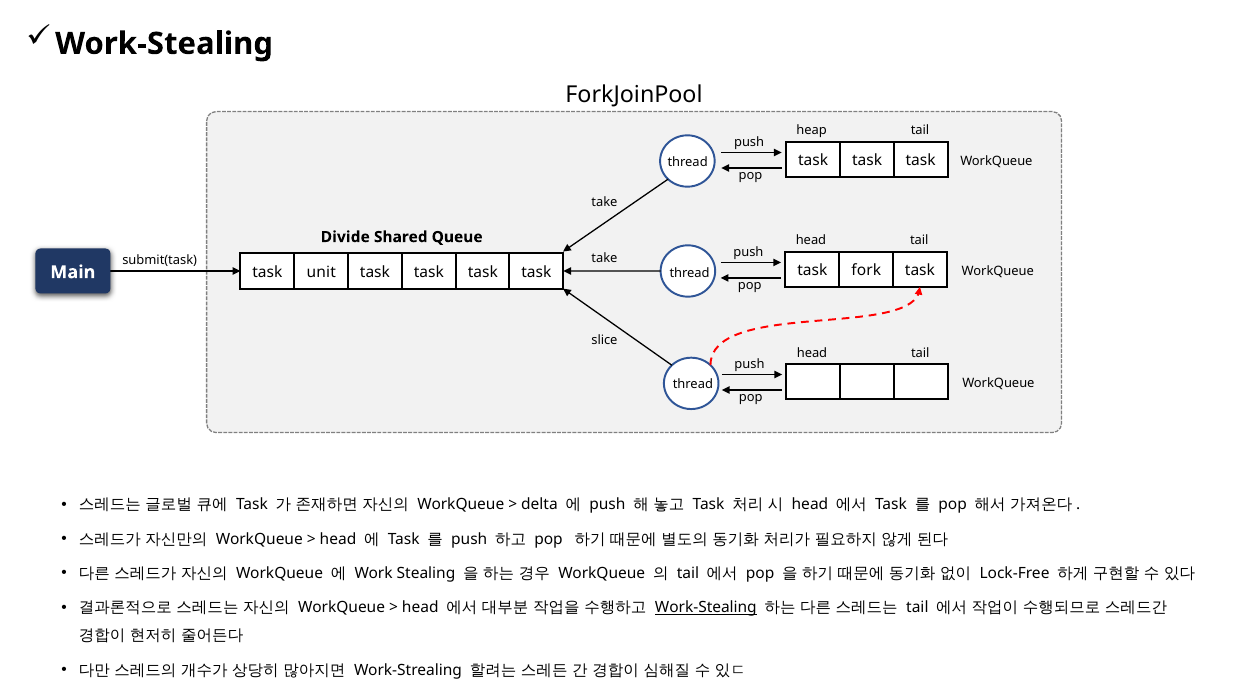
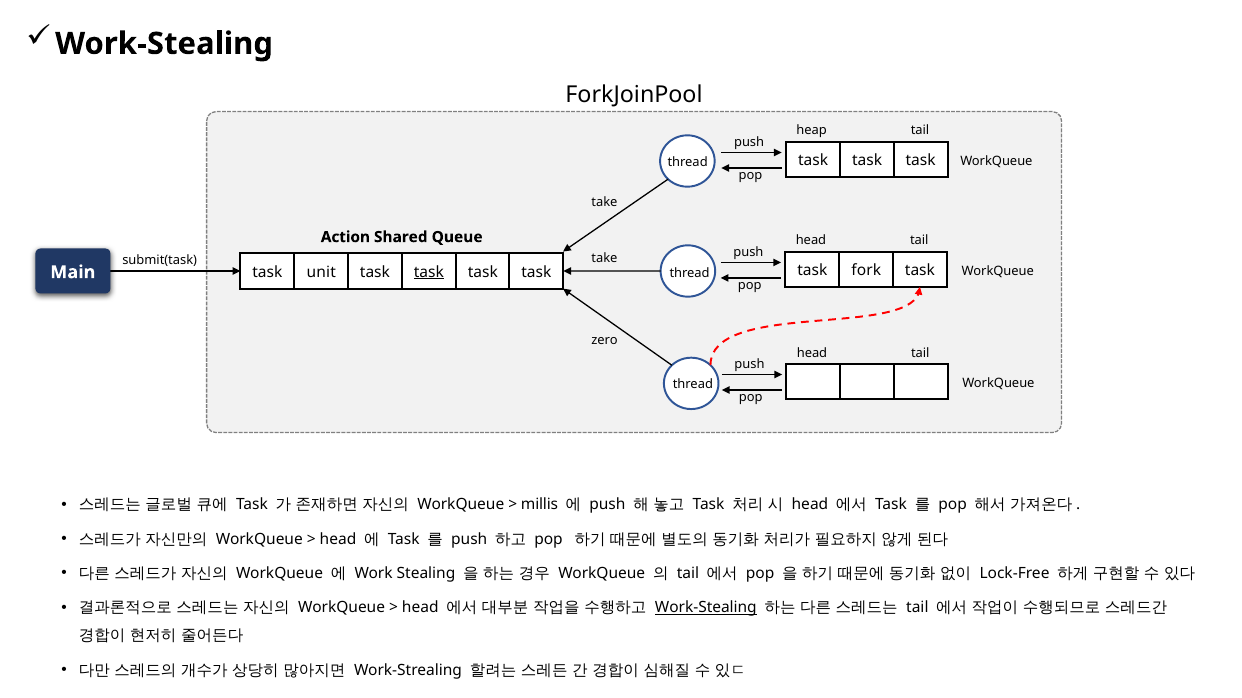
Divide: Divide -> Action (345, 237)
task underline: none -> present (429, 272)
slice: slice -> zero (605, 340)
delta: delta -> millis (540, 505)
